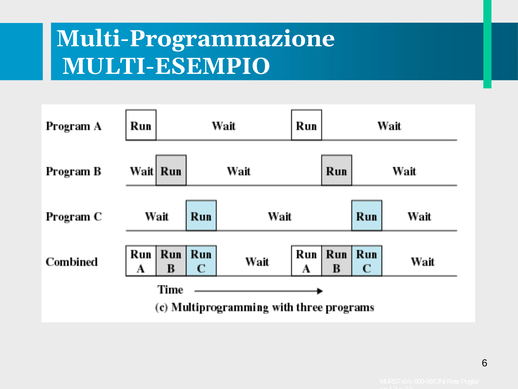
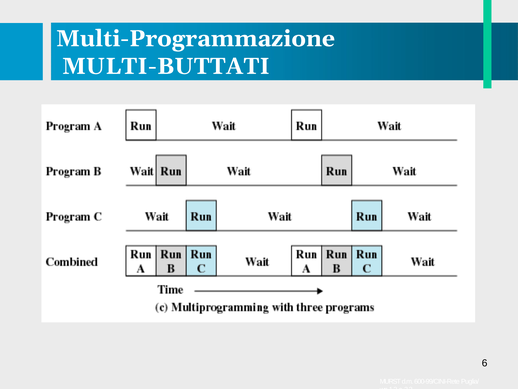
MULTI-ESEMPIO: MULTI-ESEMPIO -> MULTI-BUTTATI (166, 66)
